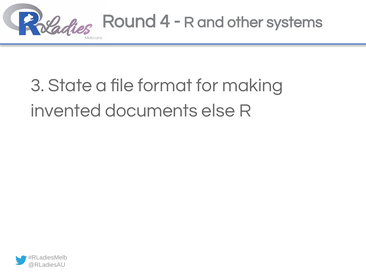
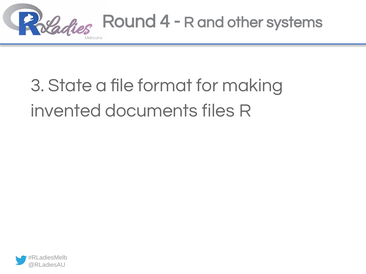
else: else -> files (218, 111)
